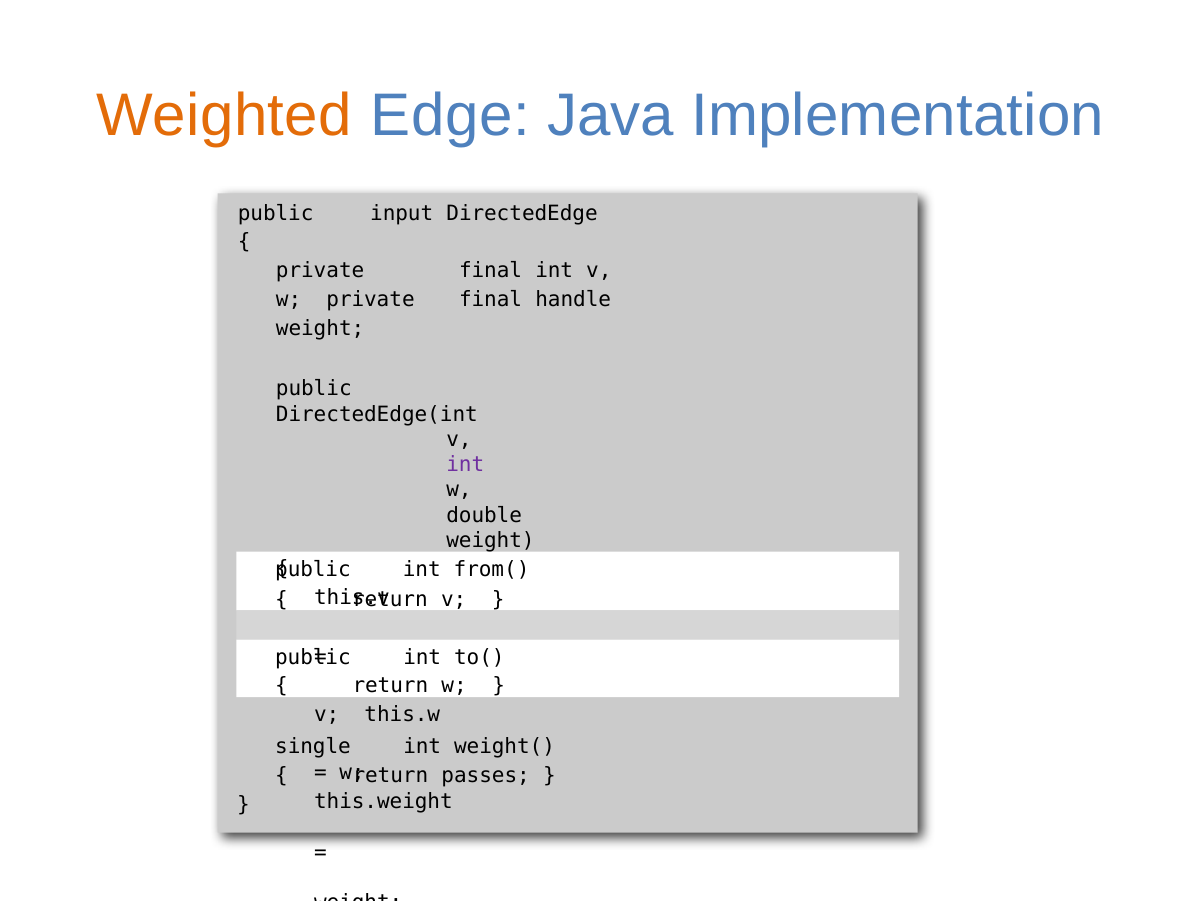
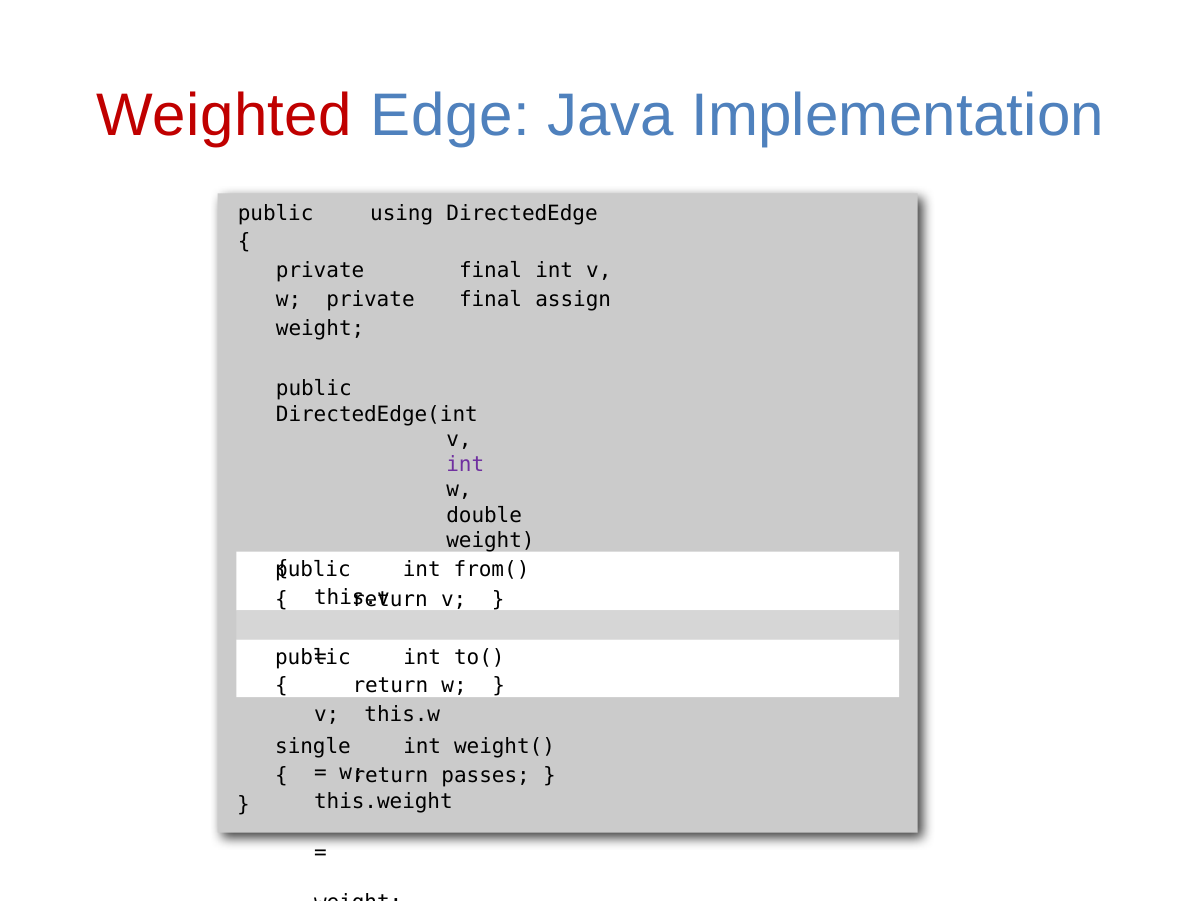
Weighted colour: orange -> red (224, 115)
input: input -> using (402, 213)
handle: handle -> assign (573, 300)
